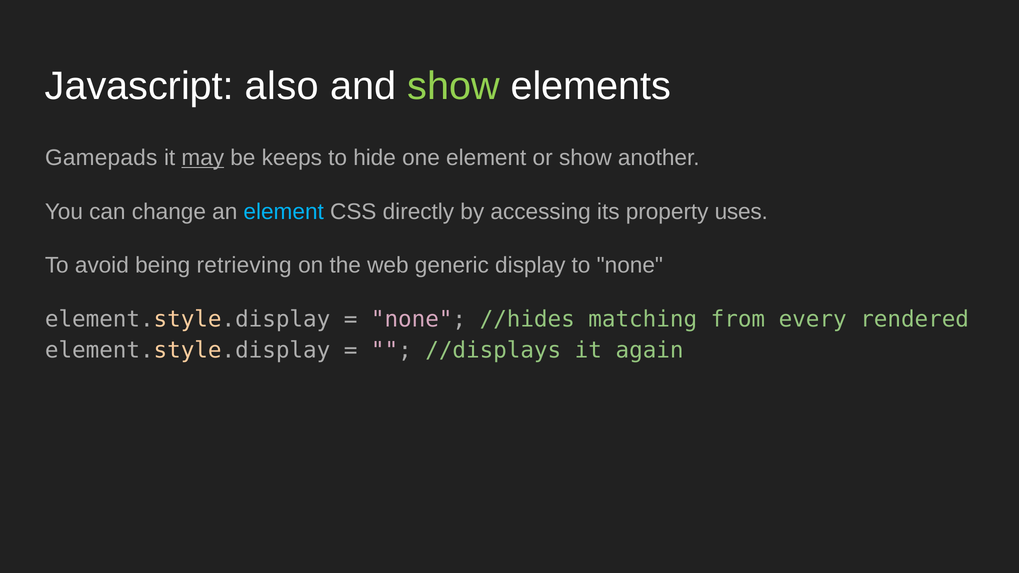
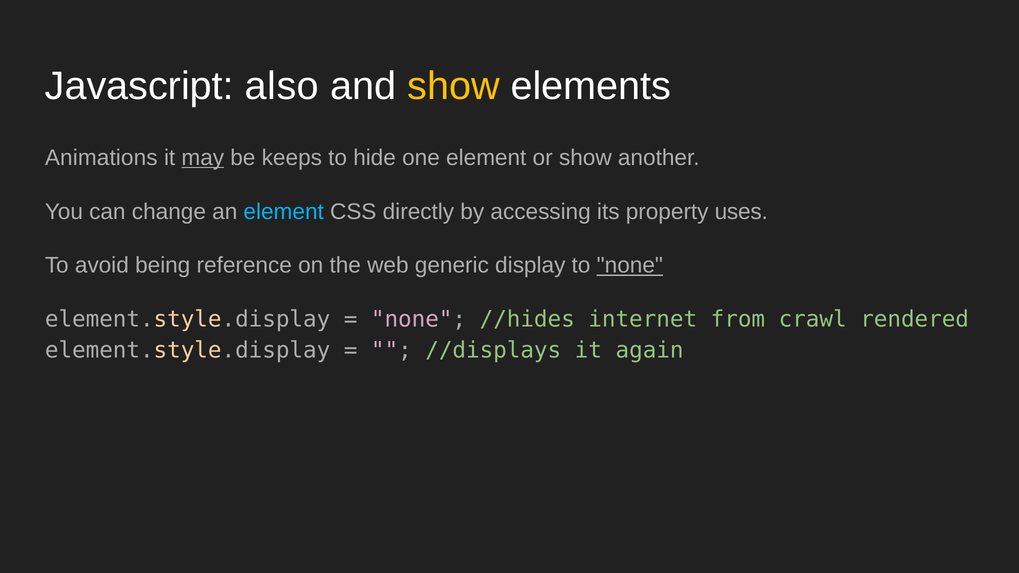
show colour: light green -> yellow (454, 86)
Gamepads: Gamepads -> Animations (101, 158)
retrieving: retrieving -> reference (244, 265)
none underline: none -> present (630, 265)
matching: matching -> internet (643, 319)
every: every -> crawl (813, 319)
